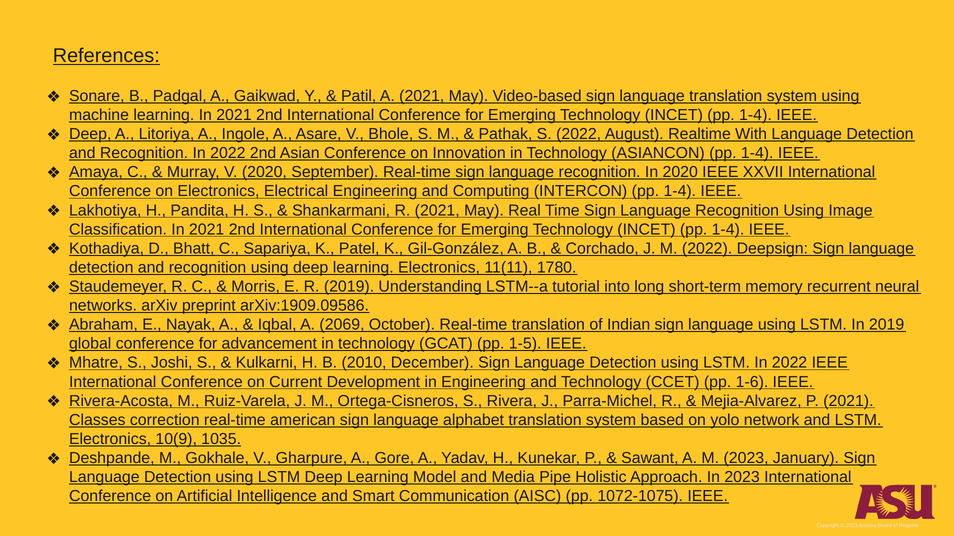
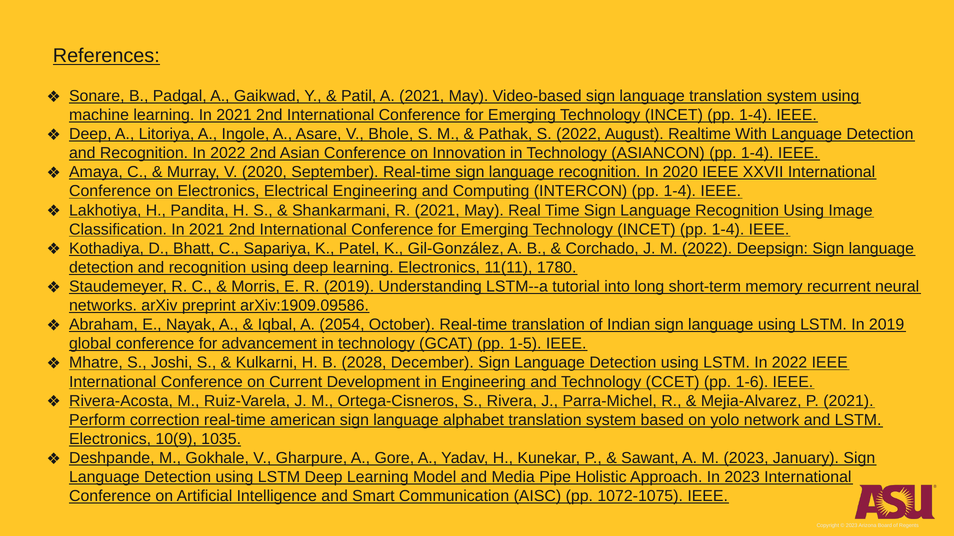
2069: 2069 -> 2054 (342, 325)
2010: 2010 -> 2028 (364, 363)
Classes: Classes -> Perform (97, 420)
